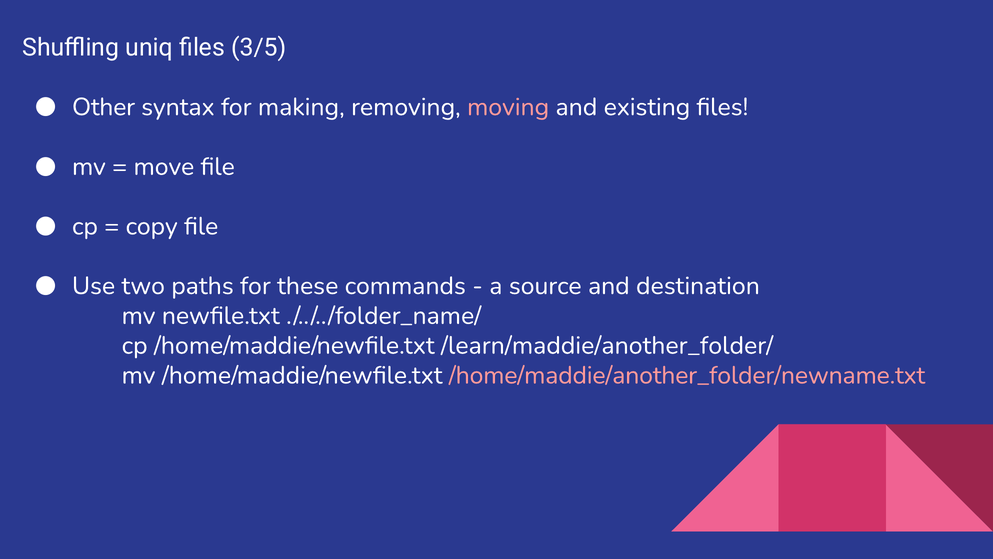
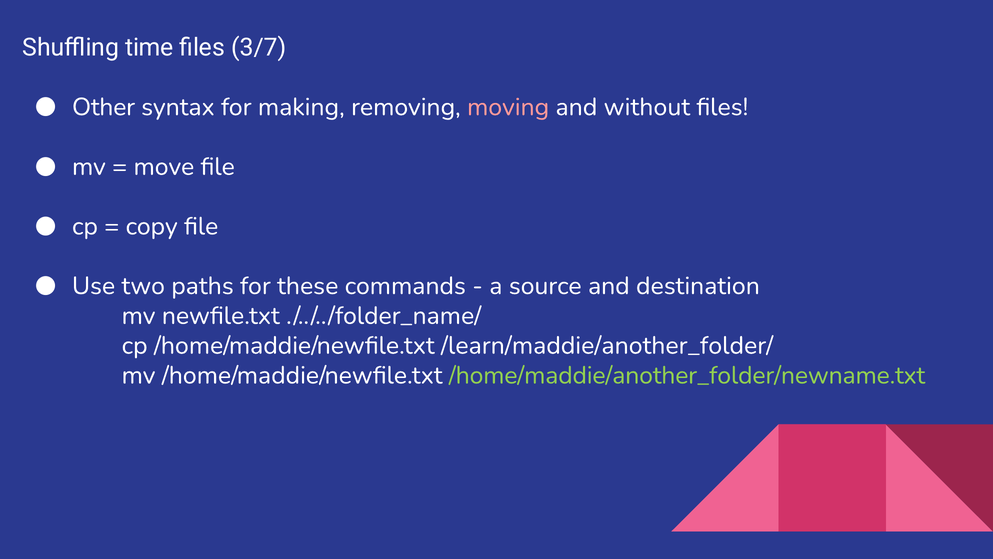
uniq: uniq -> time (149, 47)
3/5: 3/5 -> 3/7 (259, 47)
existing: existing -> without (647, 107)
/home/maddie/another_folder/newname.txt colour: pink -> light green (687, 375)
